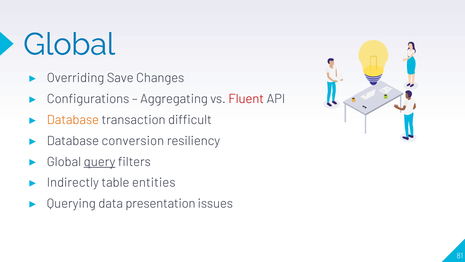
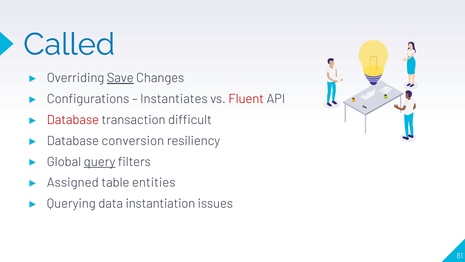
Global: Global -> Called (69, 44)
Save underline: none -> present (120, 78)
Aggregating: Aggregating -> Instantiates (174, 99)
Database colour: orange -> red (73, 120)
Indirectly: Indirectly -> Assigned (73, 182)
presentation: presentation -> instantiation (160, 203)
